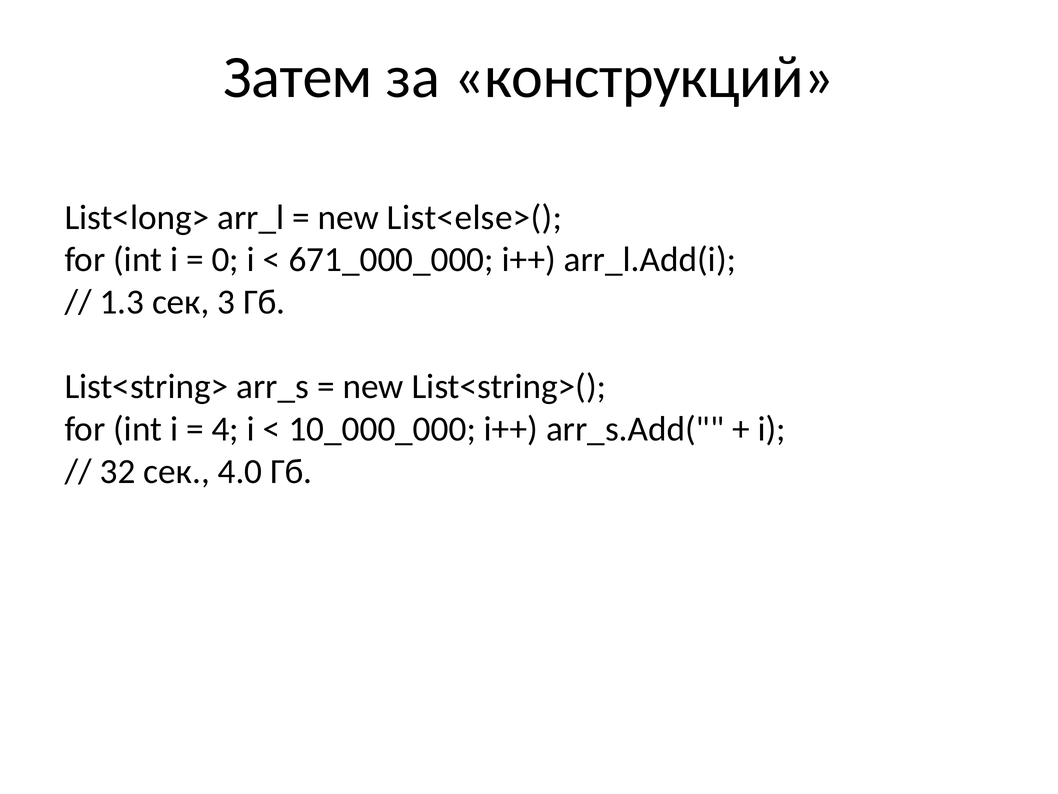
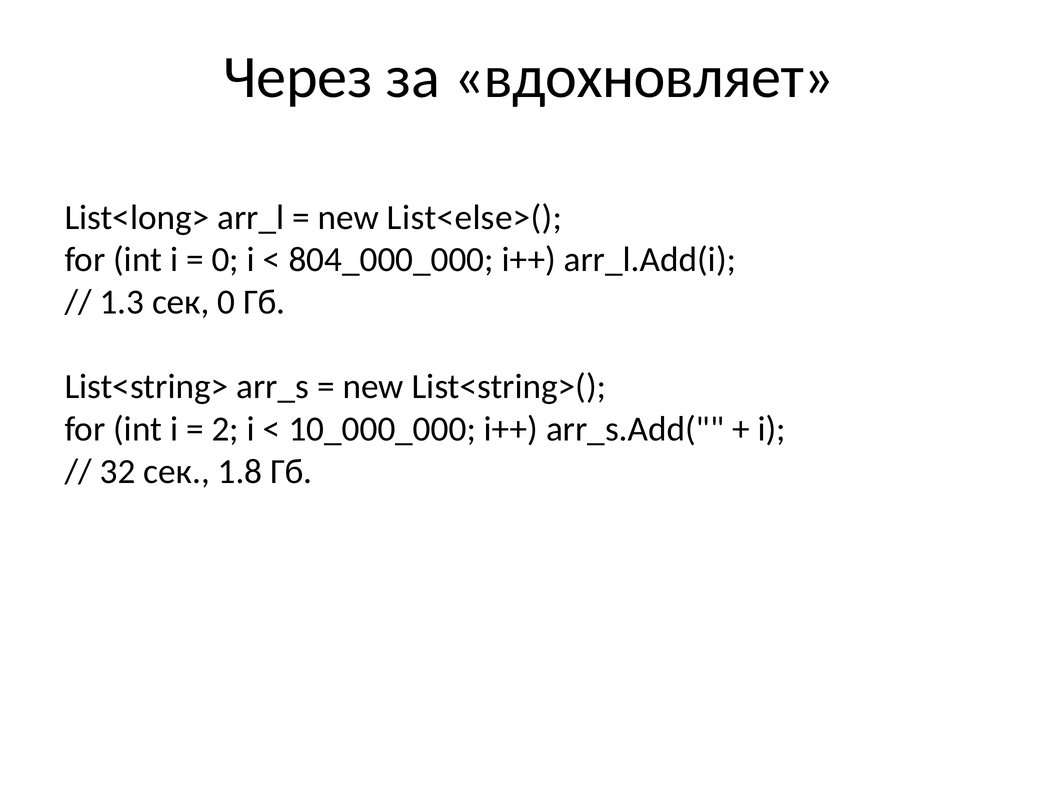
Затем: Затем -> Через (298, 77)
конструкций: конструкций -> вдохновляет (644, 77)
671_000_000: 671_000_000 -> 804_000_000 (391, 260)
сек 3: 3 -> 0 (226, 302)
4: 4 -> 2 (225, 429)
4.0: 4.0 -> 1.8 (240, 471)
